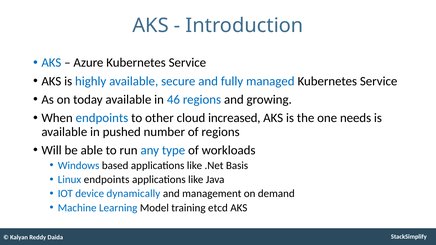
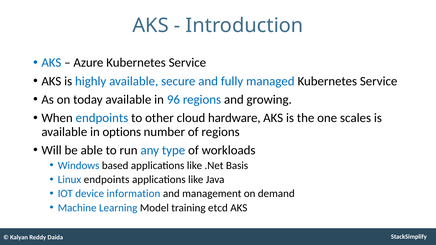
46: 46 -> 96 (173, 100)
increased: increased -> hardware (234, 118)
needs: needs -> scales (356, 118)
pushed: pushed -> options (122, 132)
dynamically: dynamically -> information (133, 194)
